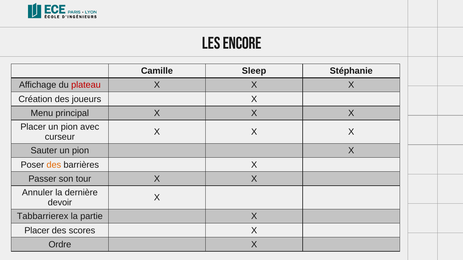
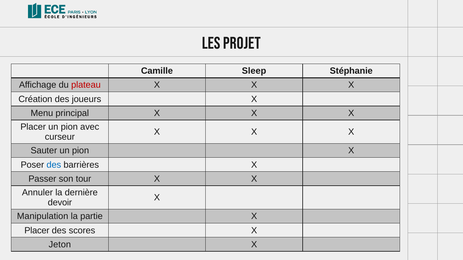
encore: encore -> projet (242, 43)
des colour: orange -> blue (54, 165)
Tabbarrierex: Tabbarrierex -> Manipulation (43, 217)
Ordre: Ordre -> Jeton (60, 245)
